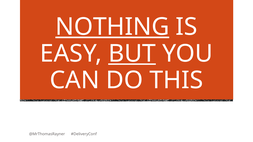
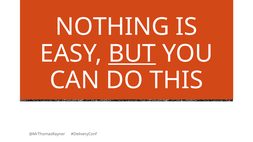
NOTHING underline: present -> none (112, 27)
